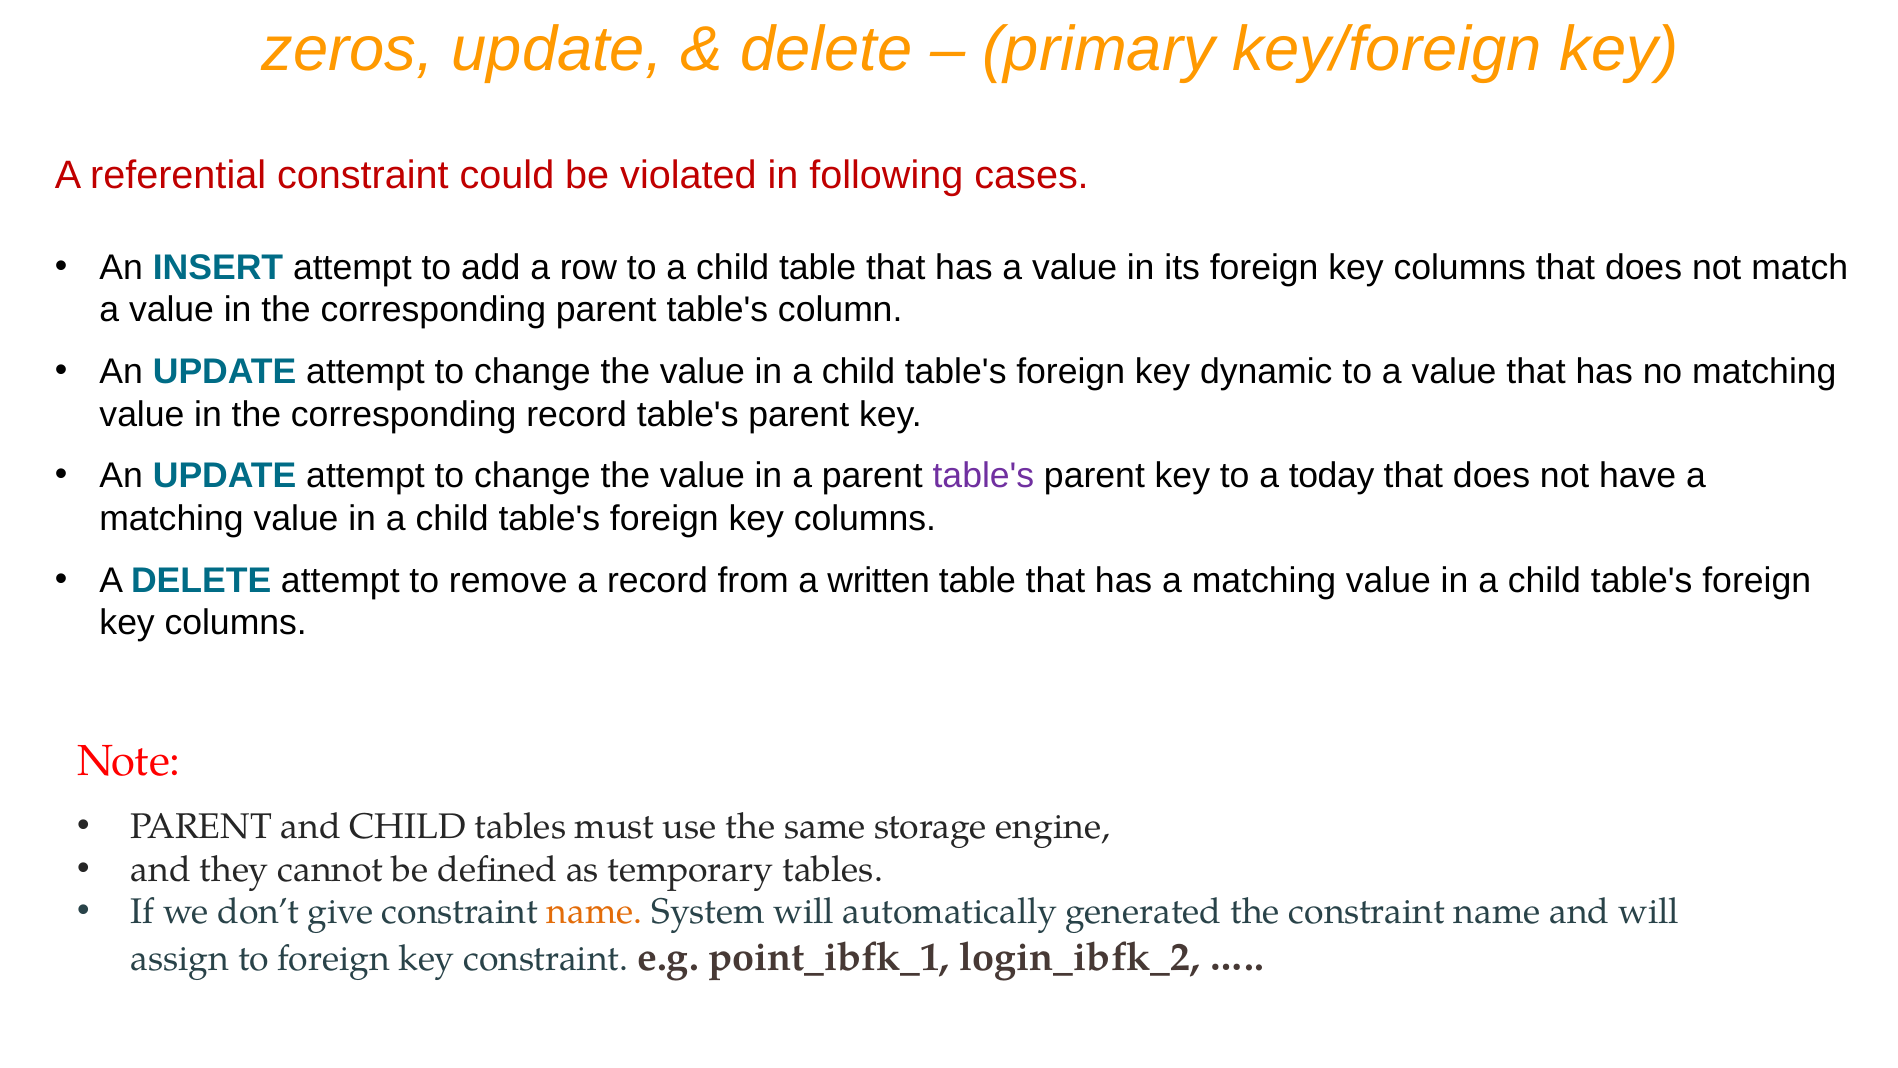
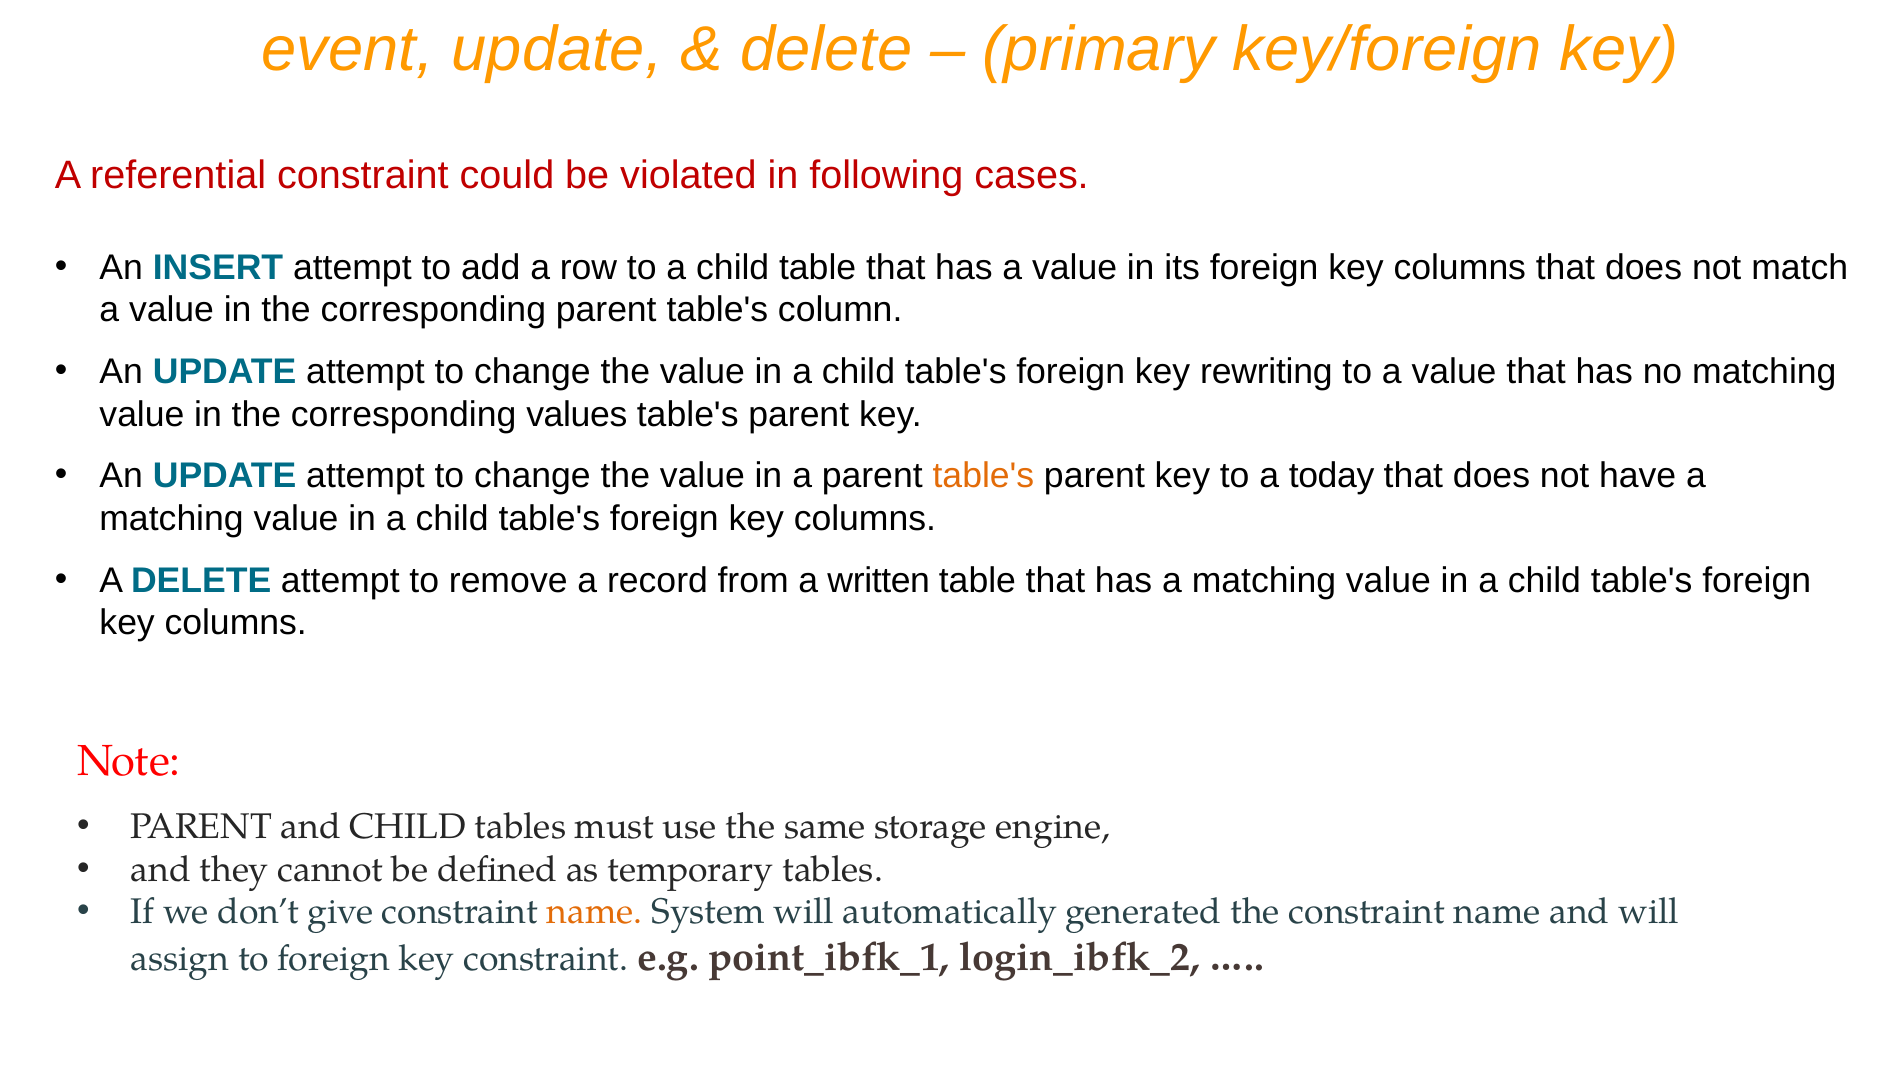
zeros: zeros -> event (348, 49)
dynamic: dynamic -> rewriting (1266, 372)
corresponding record: record -> values (577, 414)
table's colour: purple -> orange (983, 476)
